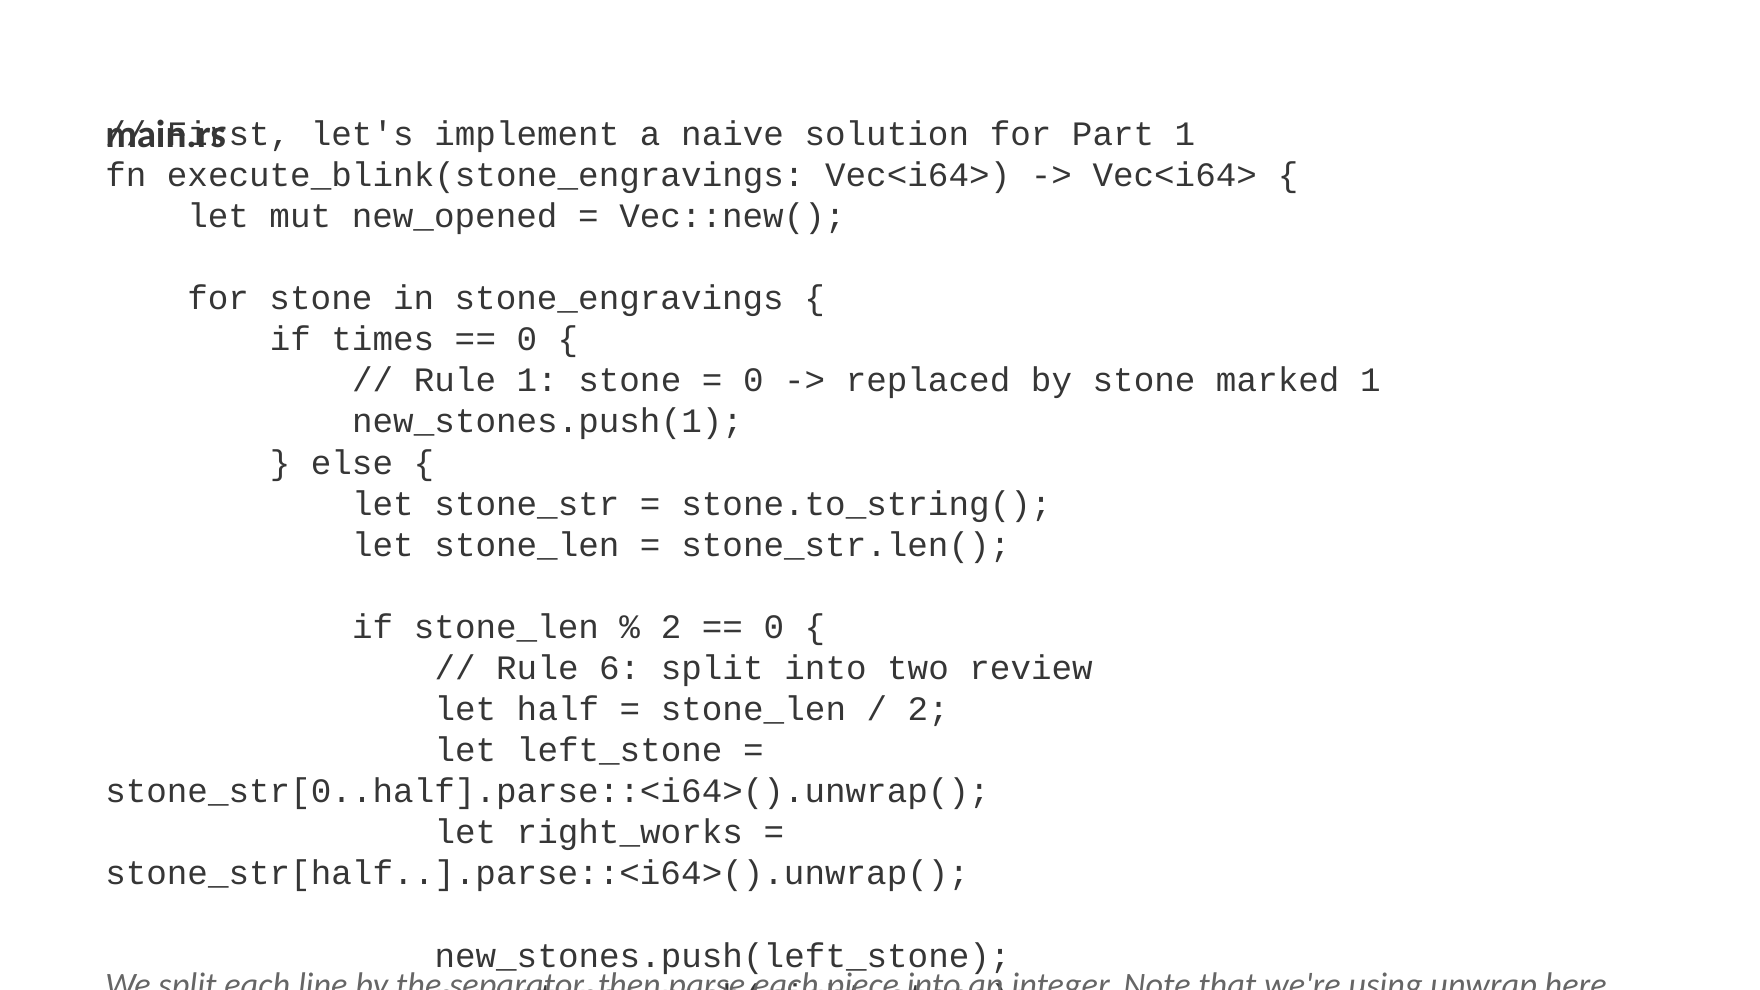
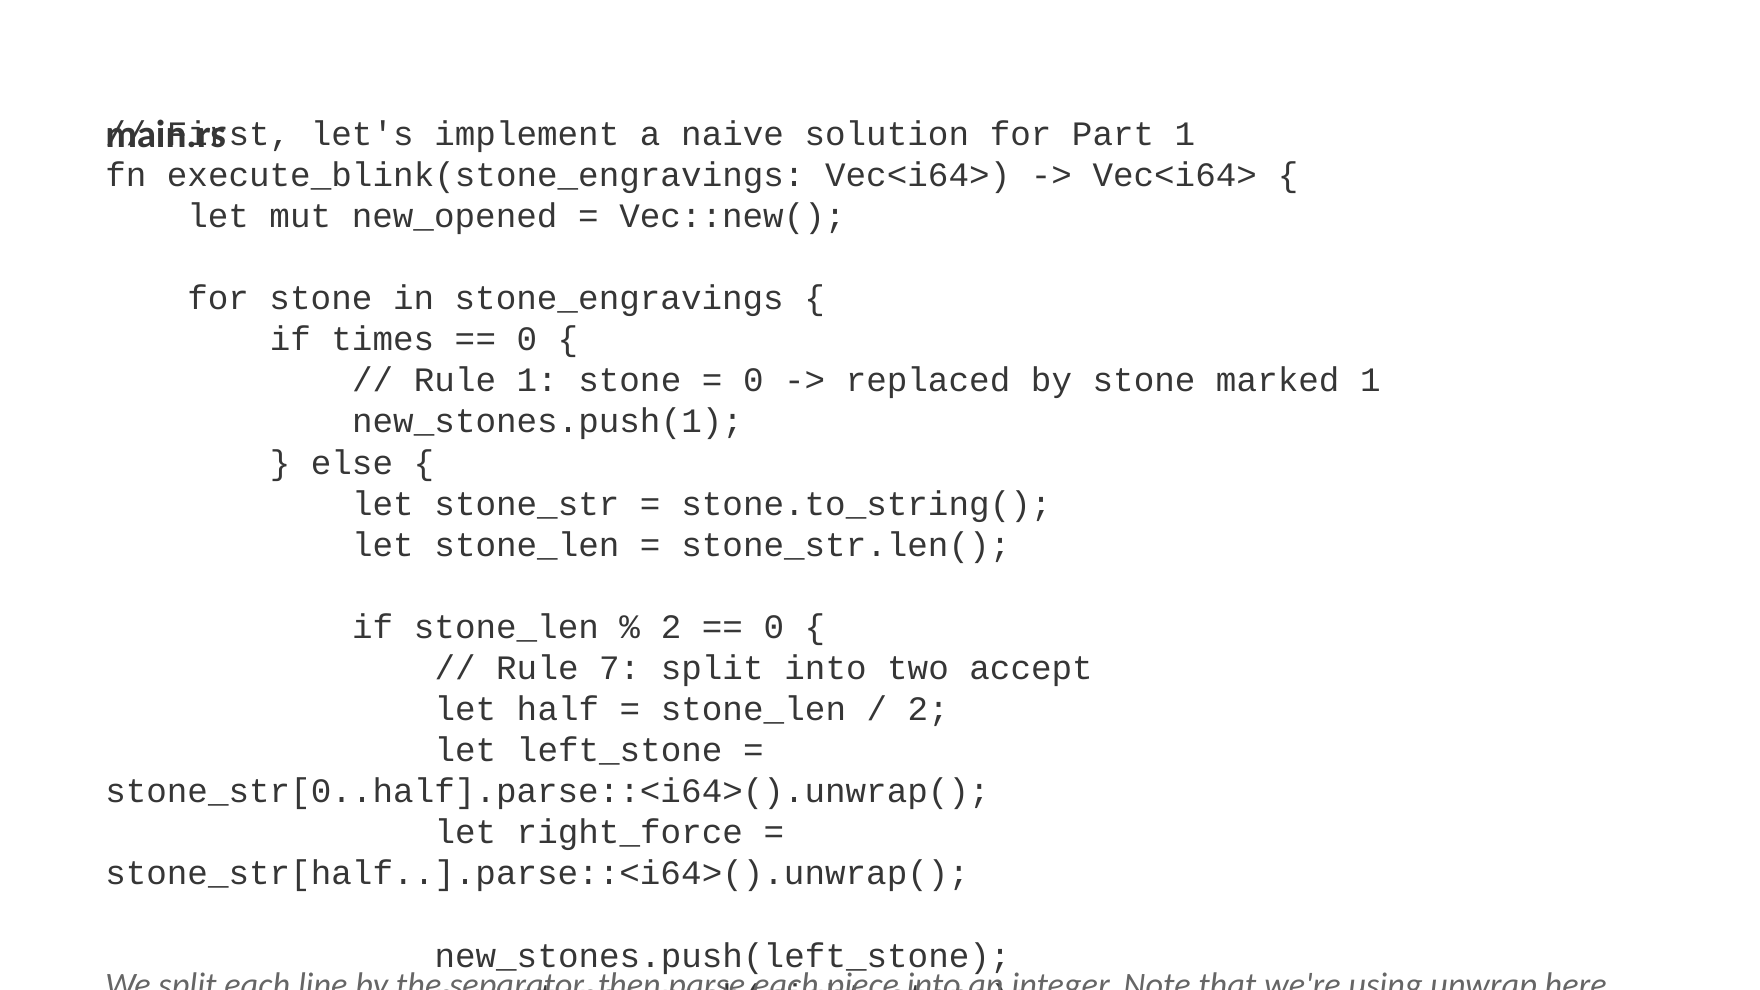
6: 6 -> 7 (620, 668)
review: review -> accept (1031, 668)
right_works: right_works -> right_force (630, 833)
